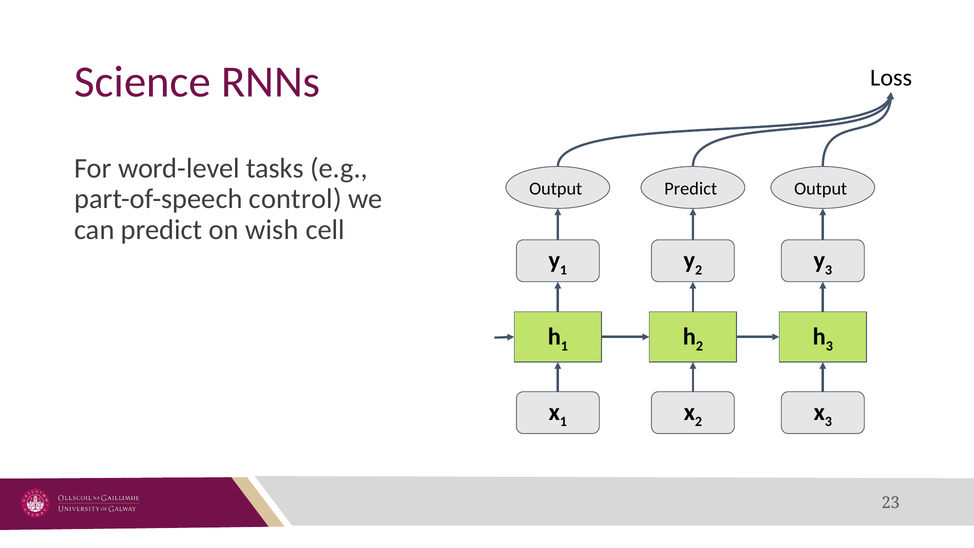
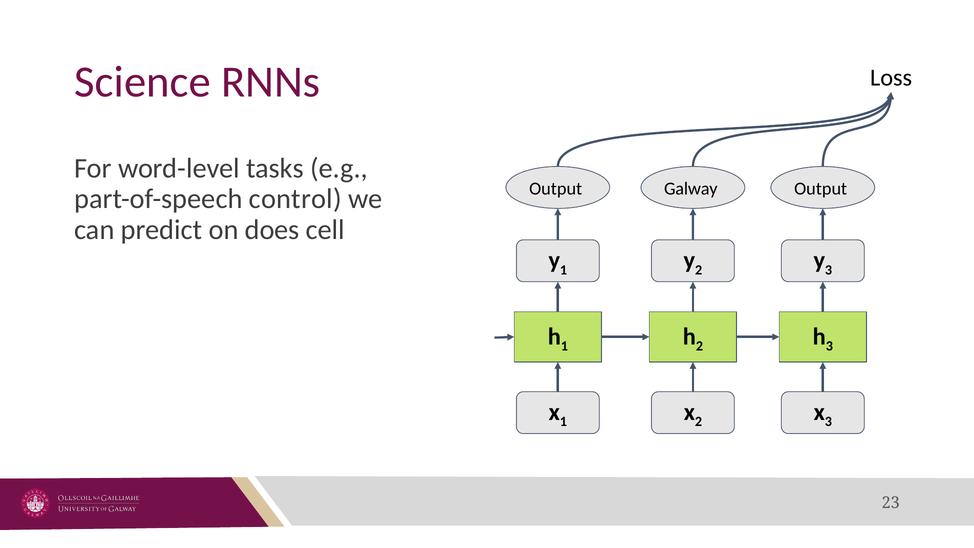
Output Predict: Predict -> Galway (691, 189)
wish: wish -> does (272, 230)
